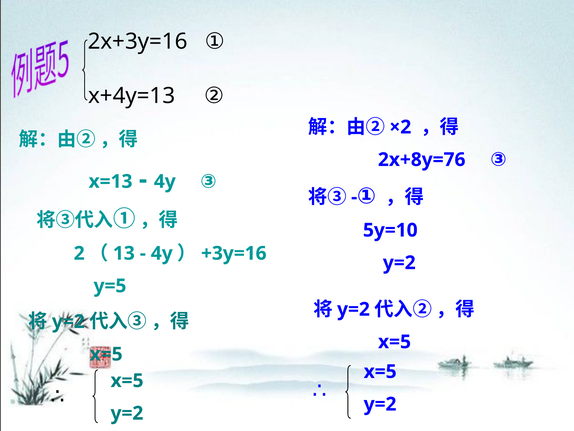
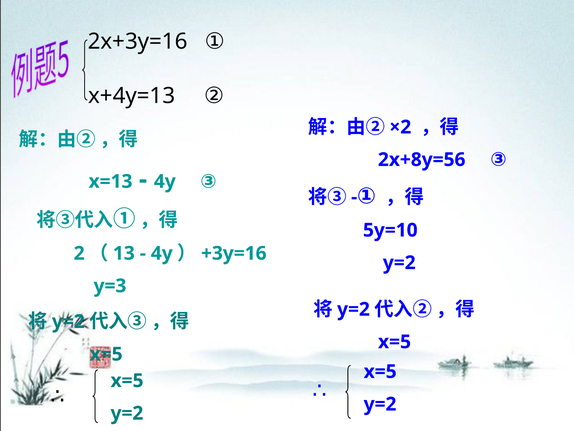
2x+8y=76: 2x+8y=76 -> 2x+8y=56 (422, 159)
y=5: y=5 -> y=3 (110, 286)
